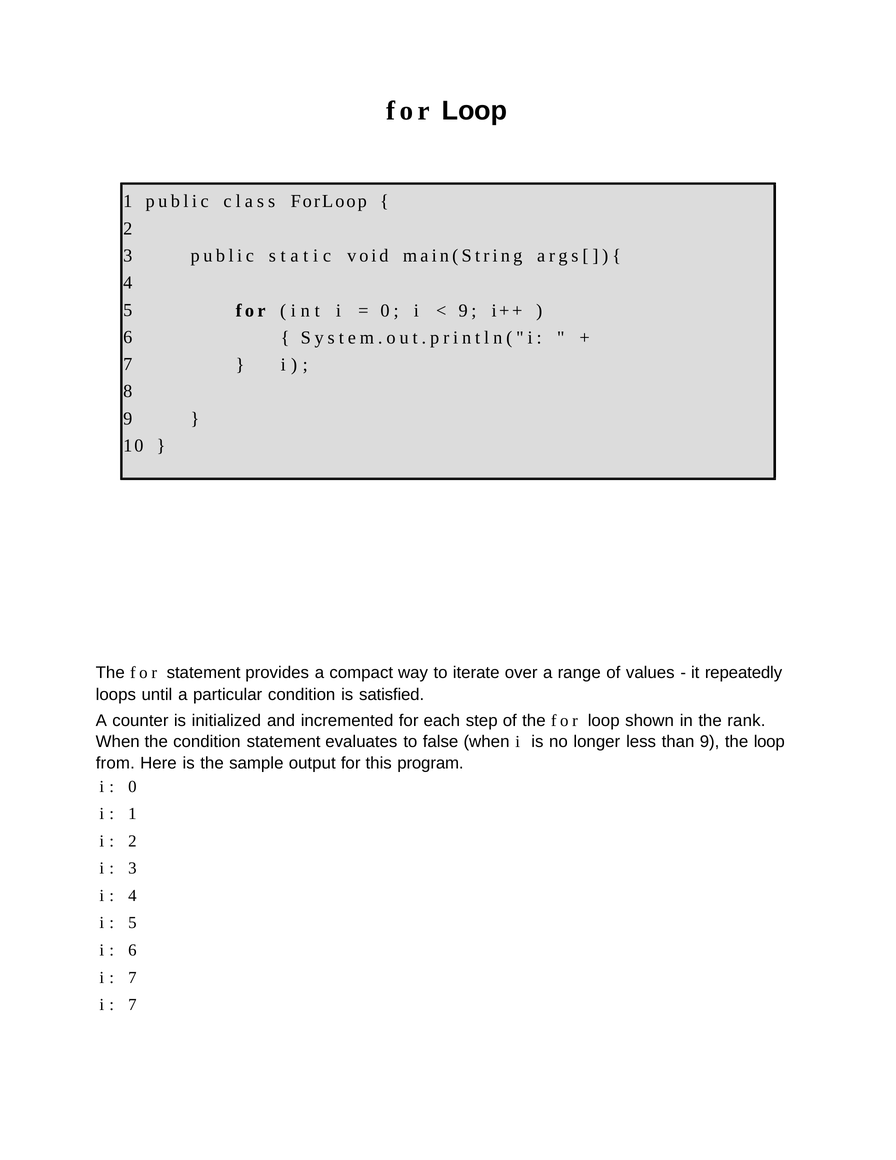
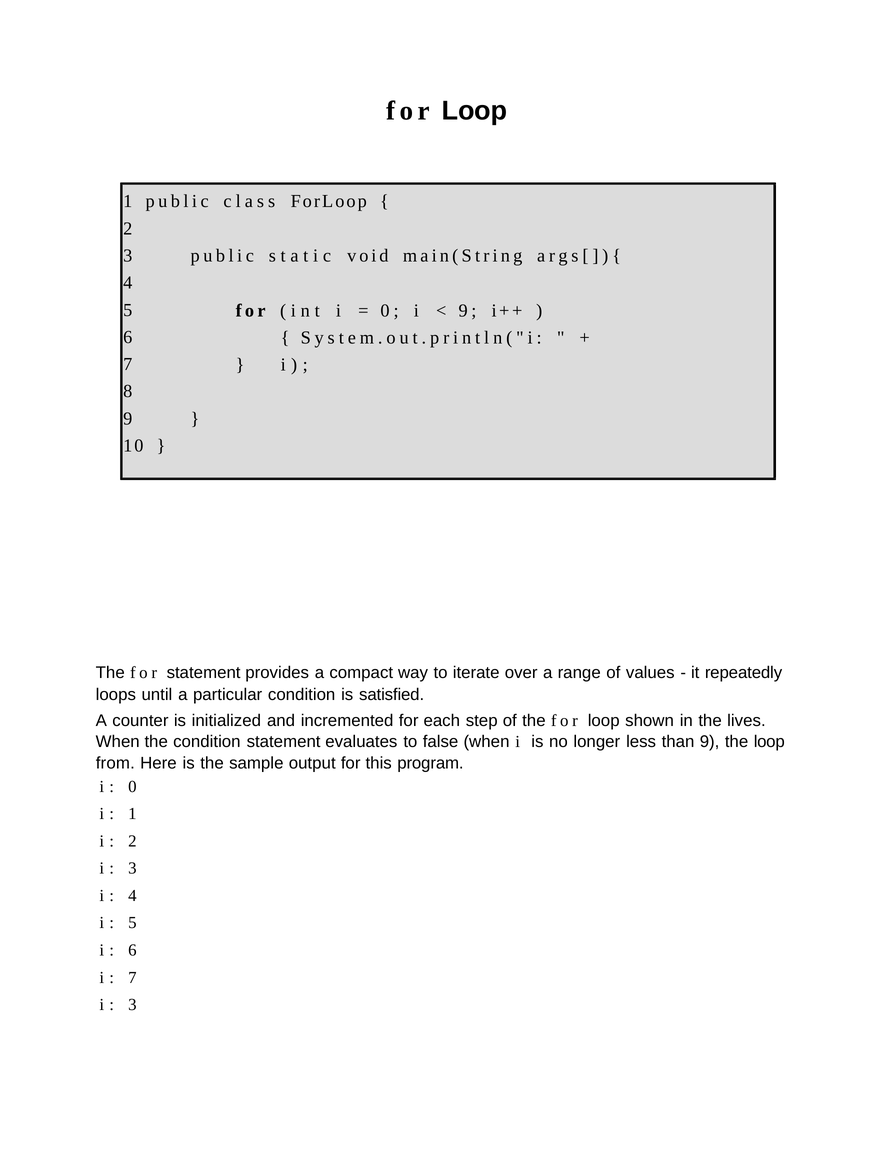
rank: rank -> lives (746, 720)
7: 7 -> 3 (132, 1004)
